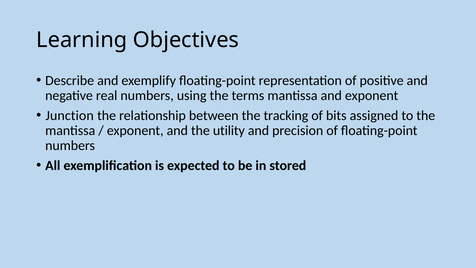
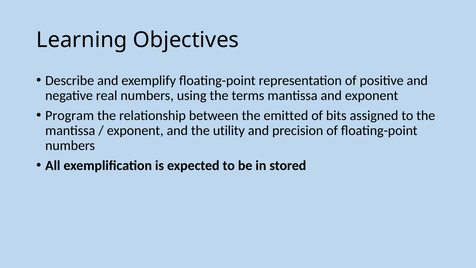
Junction: Junction -> Program (70, 115)
tracking: tracking -> emitted (286, 115)
